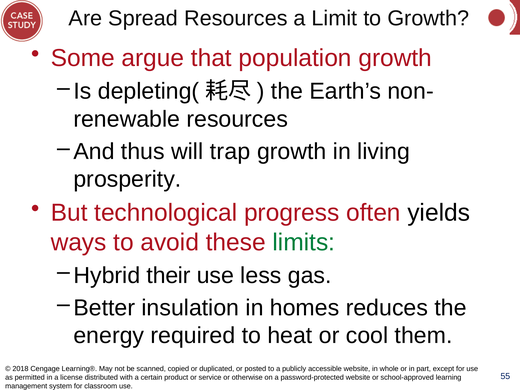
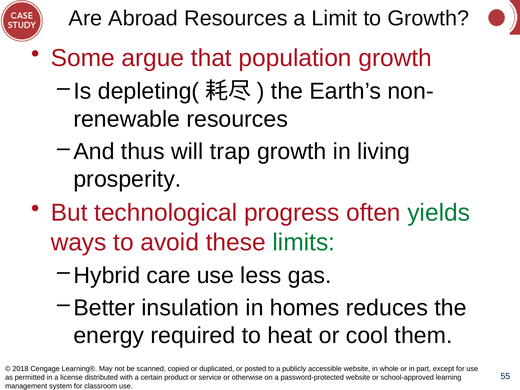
Spread: Spread -> Abroad (143, 18)
yields colour: black -> green (439, 213)
their: their -> care (169, 275)
